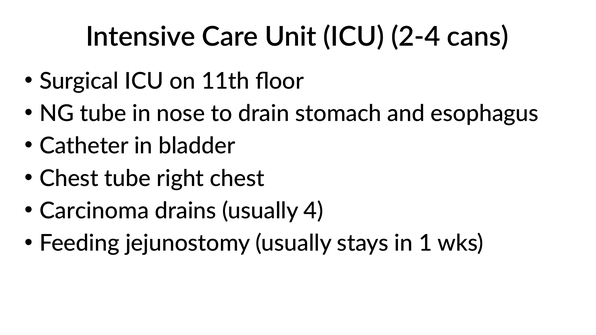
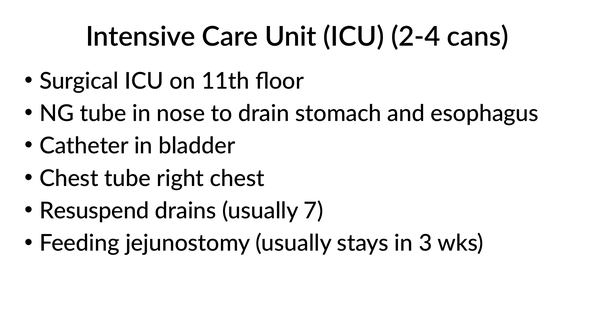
Carcinoma: Carcinoma -> Resuspend (94, 211)
4: 4 -> 7 (313, 211)
1: 1 -> 3 (425, 243)
